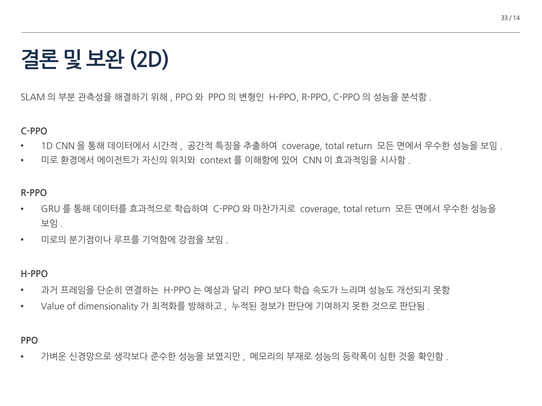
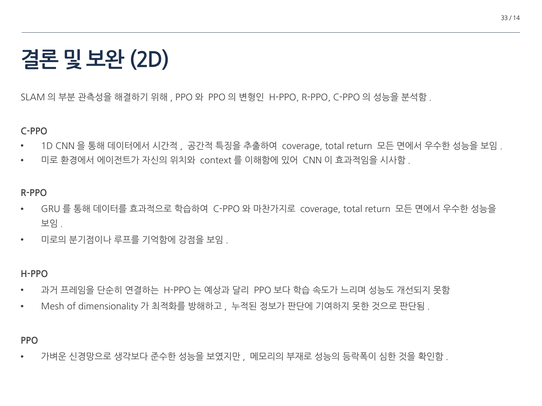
Value: Value -> Mesh (53, 307)
